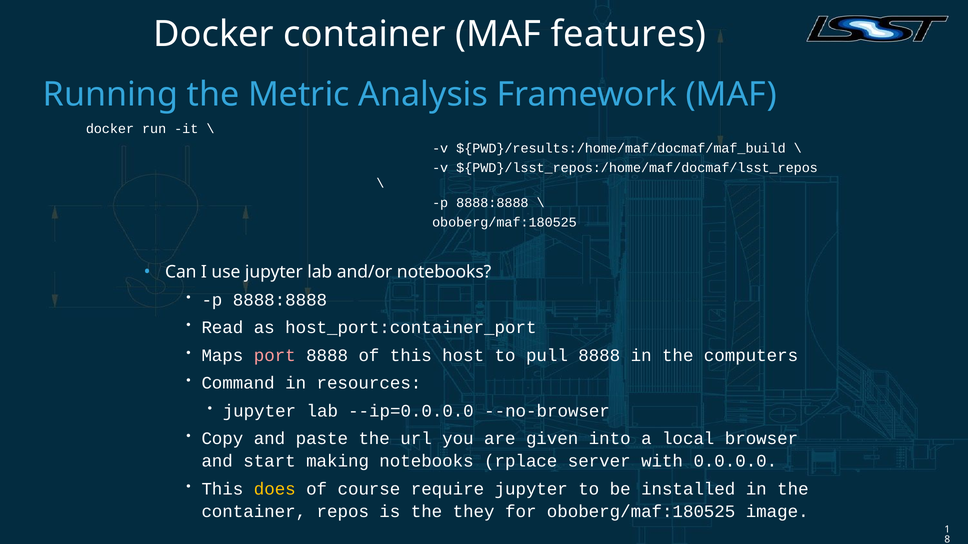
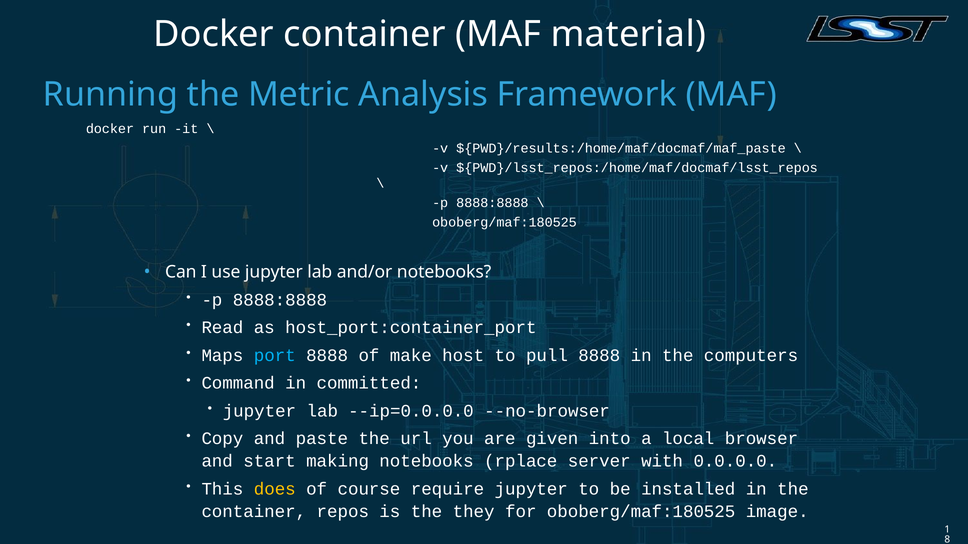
features: features -> material (628, 34)
${PWD}/results:/home/maf/docmaf/maf_build: ${PWD}/results:/home/maf/docmaf/maf_build -> ${PWD}/results:/home/maf/docmaf/maf_paste (621, 148)
port colour: pink -> light blue (275, 356)
of this: this -> make (411, 356)
resources: resources -> committed (369, 383)
